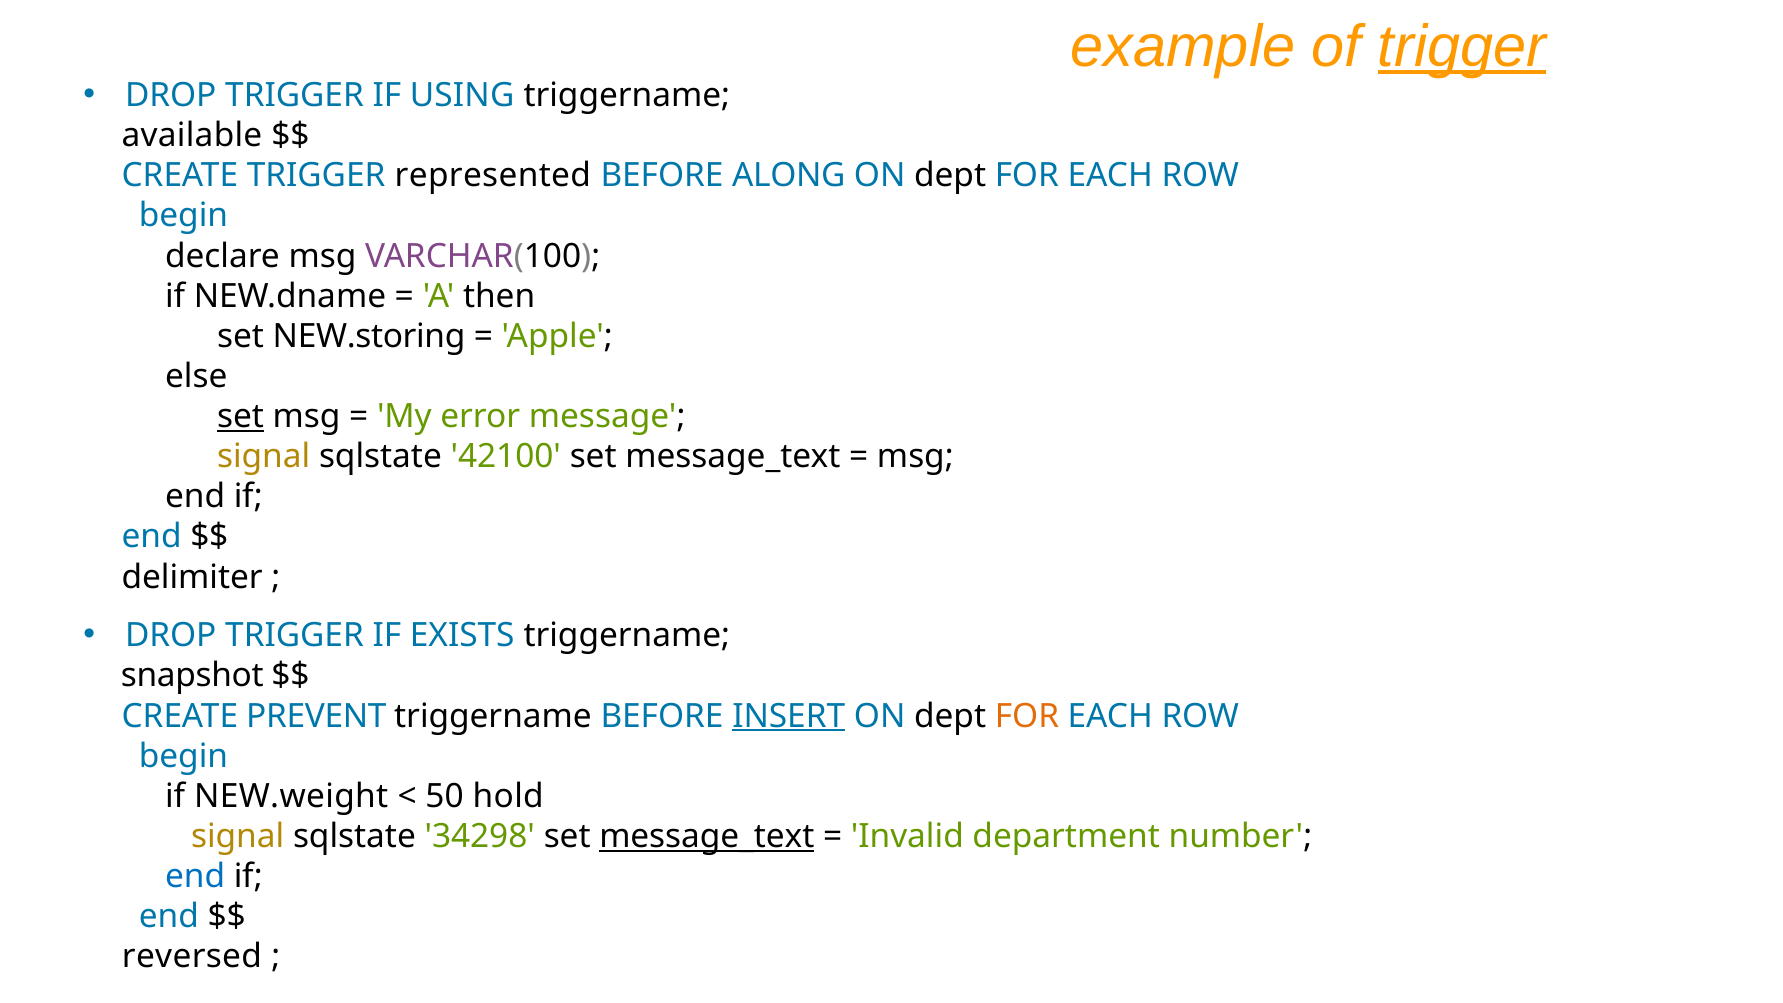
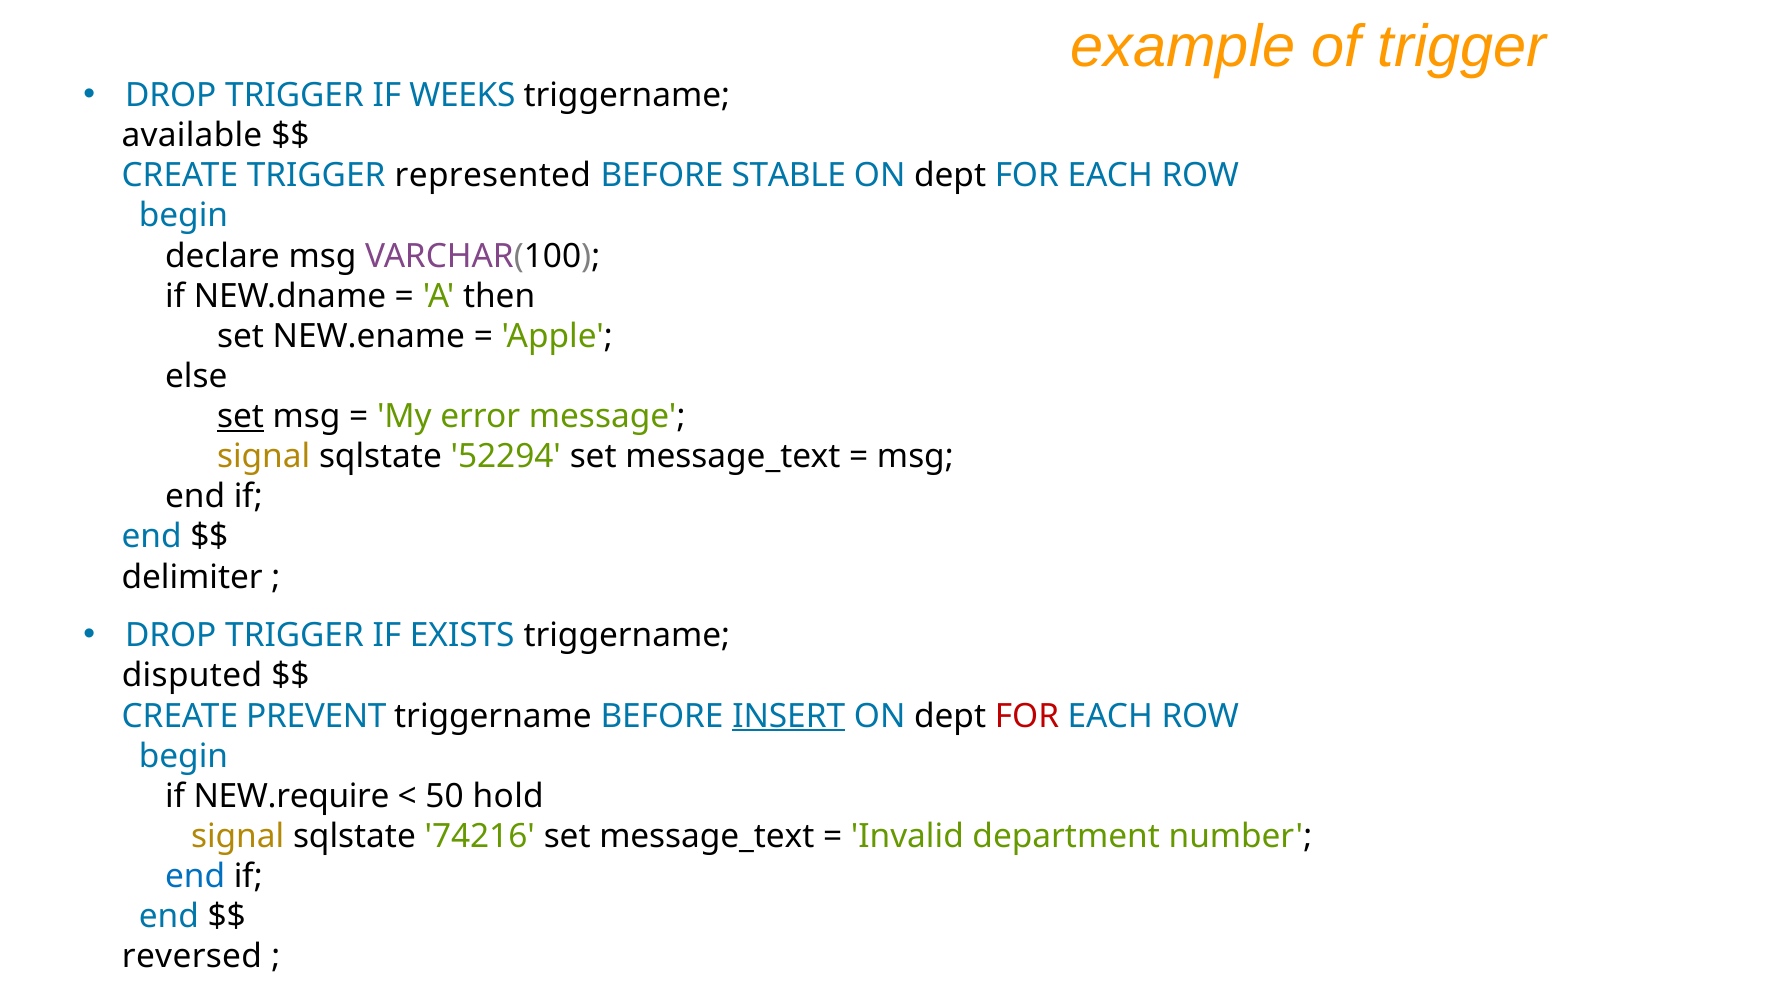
trigger underline: present -> none (1462, 46)
USING: USING -> WEEKS (462, 96)
ALONG: ALONG -> STABLE (789, 176)
NEW.storing: NEW.storing -> NEW.ename (369, 336)
42100: 42100 -> 52294 (506, 457)
snapshot: snapshot -> disputed (192, 676)
FOR colour: orange -> red (1027, 716)
NEW.weight: NEW.weight -> NEW.require (292, 796)
34298: 34298 -> 74216 (480, 836)
message_text underline: present -> none (707, 836)
